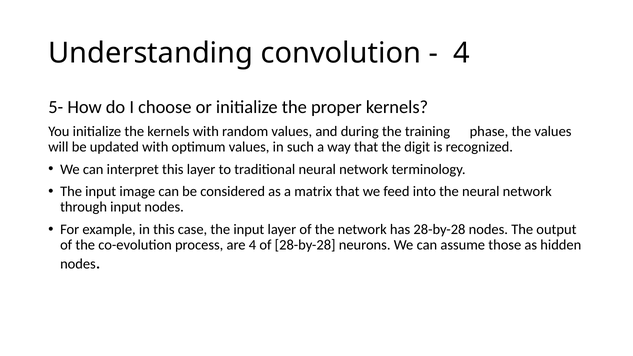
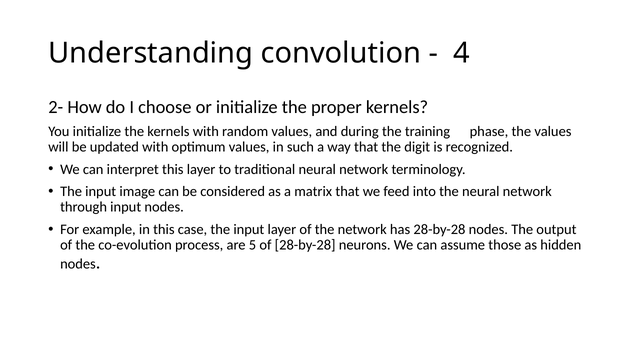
5-: 5- -> 2- (56, 107)
are 4: 4 -> 5 (252, 245)
